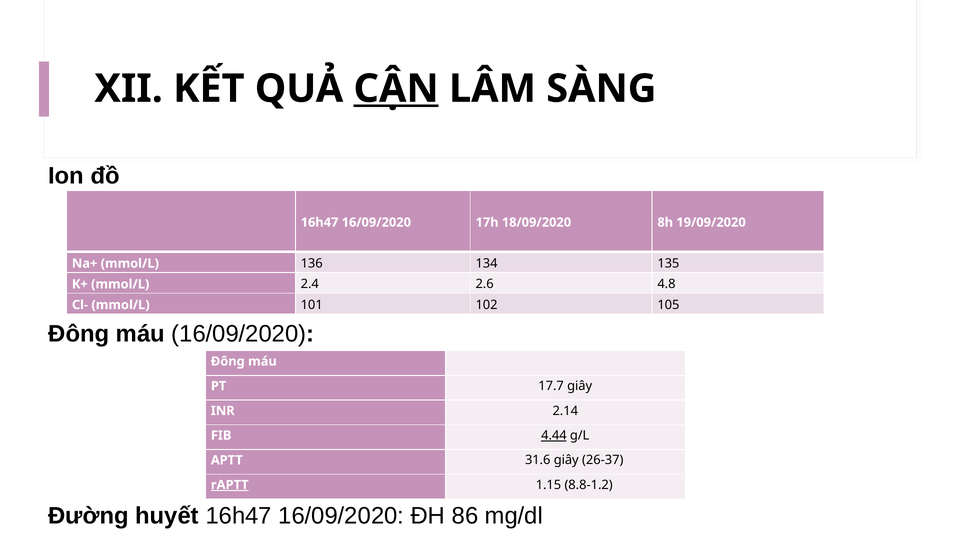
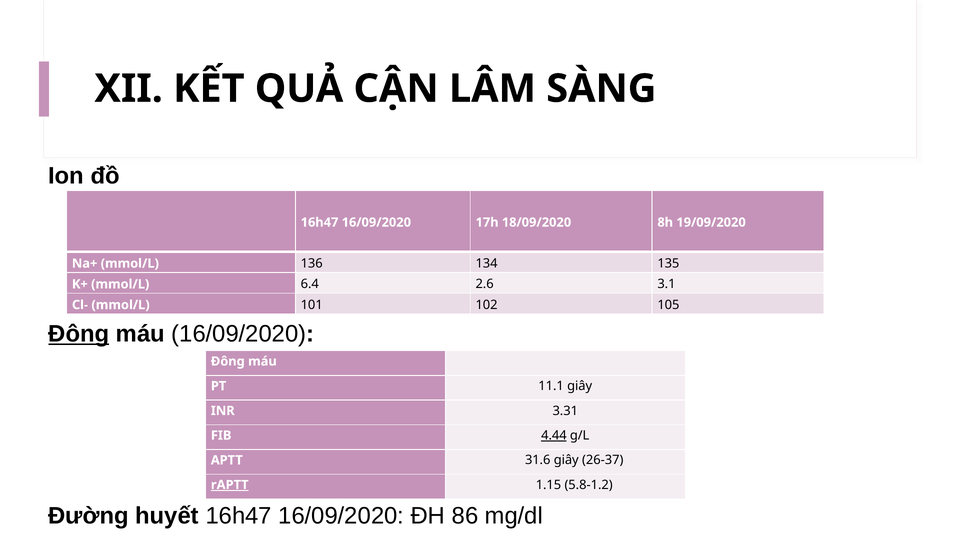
CẬN underline: present -> none (396, 89)
2.4: 2.4 -> 6.4 (310, 284)
4.8: 4.8 -> 3.1 (666, 284)
Đông underline: none -> present (79, 334)
17.7: 17.7 -> 11.1 (551, 386)
2.14: 2.14 -> 3.31 (565, 411)
8.8-1.2: 8.8-1.2 -> 5.8-1.2 (589, 485)
